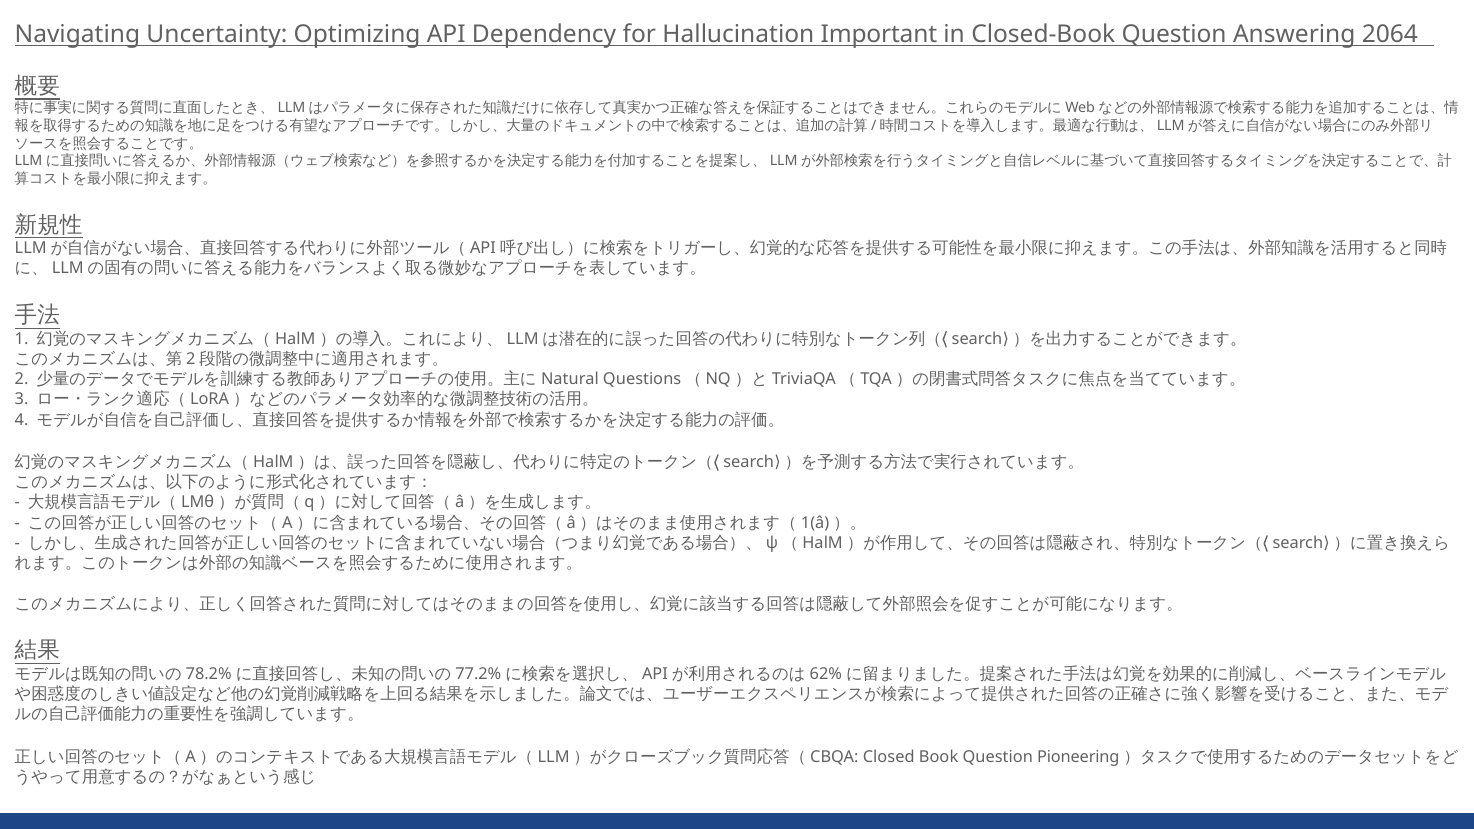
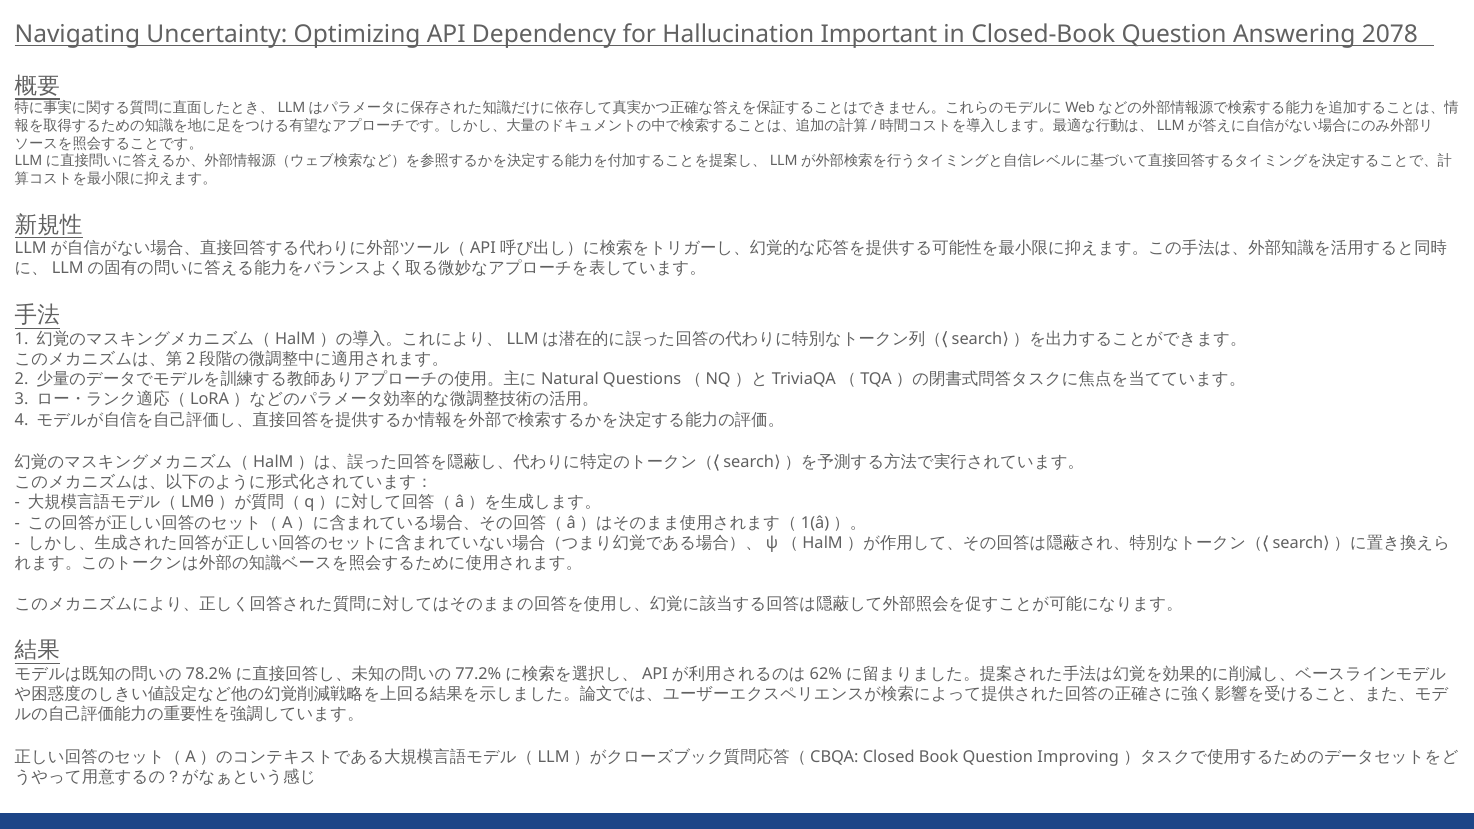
2064: 2064 -> 2078 (1390, 34)
Pioneering: Pioneering -> Improving (1078, 757)
